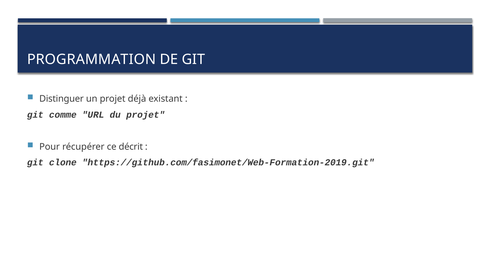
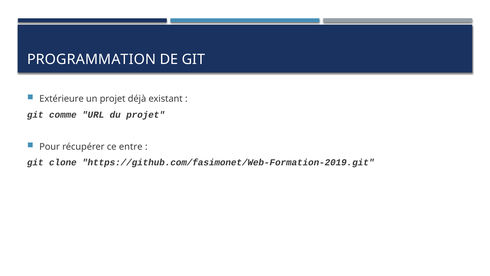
Distinguer: Distinguer -> Extérieure (62, 99)
décrit: décrit -> entre (131, 146)
